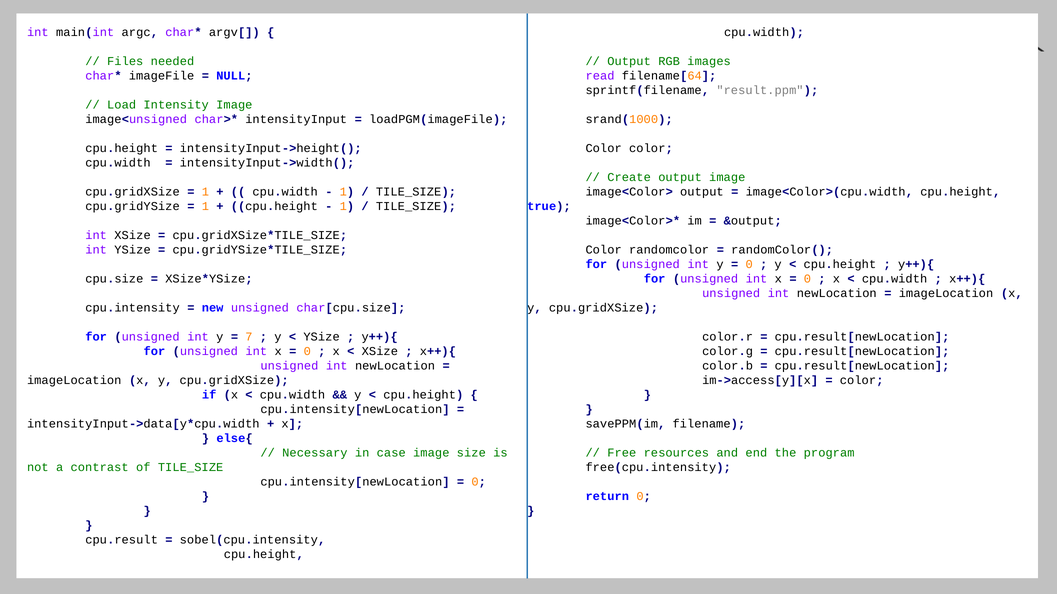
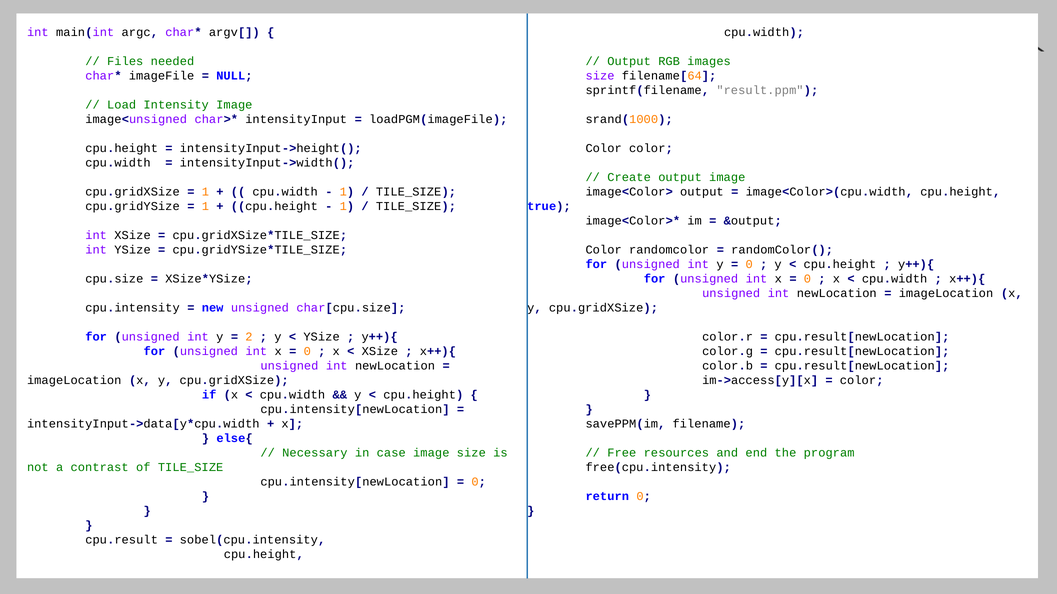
read: read -> size (600, 76)
7: 7 -> 2 (249, 337)
